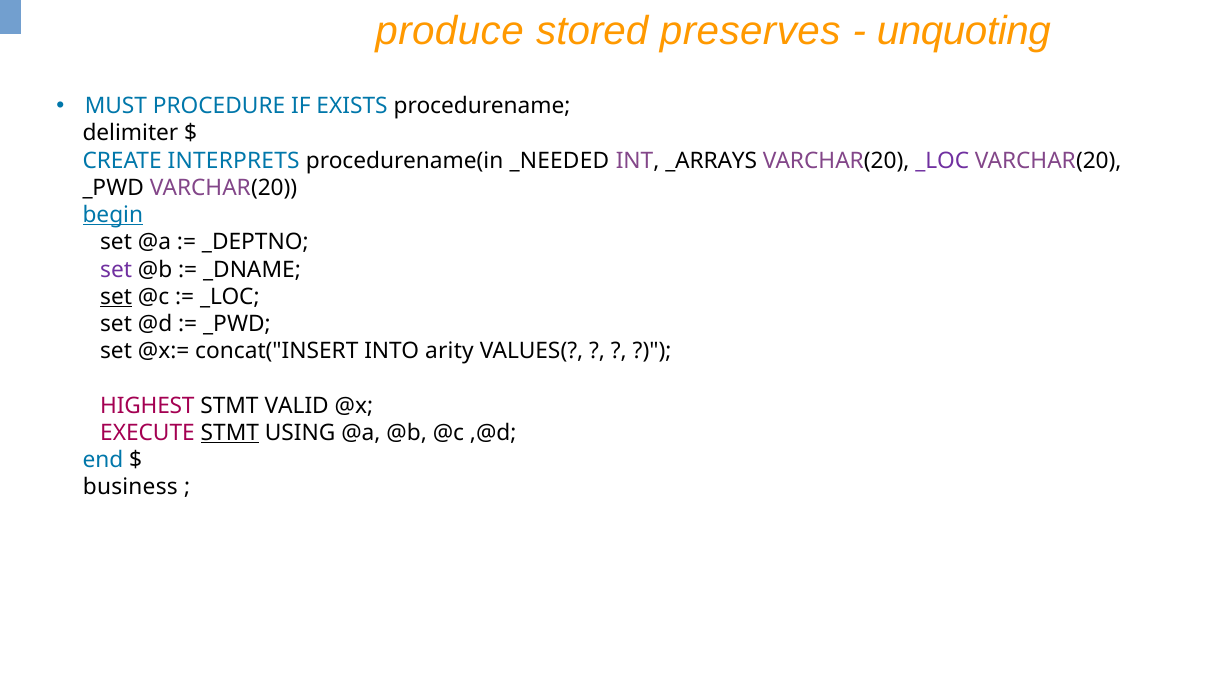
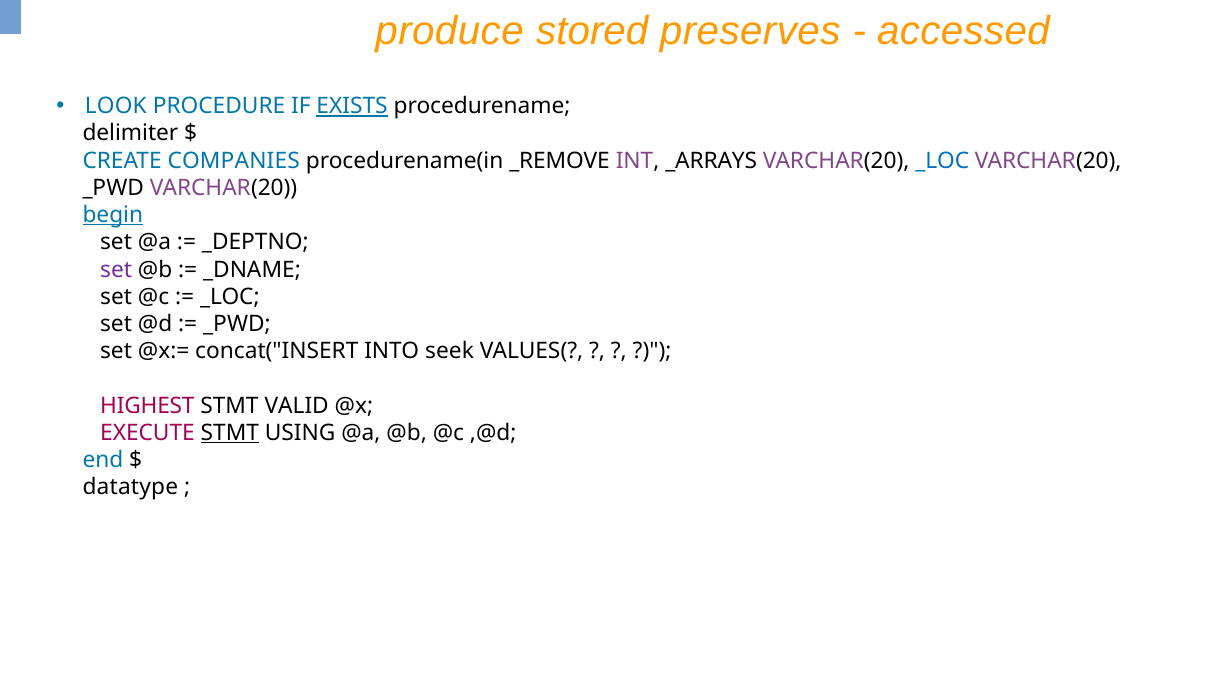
unquoting: unquoting -> accessed (963, 32)
MUST: MUST -> LOOK (116, 106)
EXISTS underline: none -> present (352, 106)
INTERPRETS: INTERPRETS -> COMPANIES (234, 161)
_NEEDED: _NEEDED -> _REMOVE (560, 161)
_LOC colour: purple -> blue (942, 161)
set underline: present -> none (116, 297)
arity: arity -> seek (450, 351)
business: business -> datatype (130, 488)
